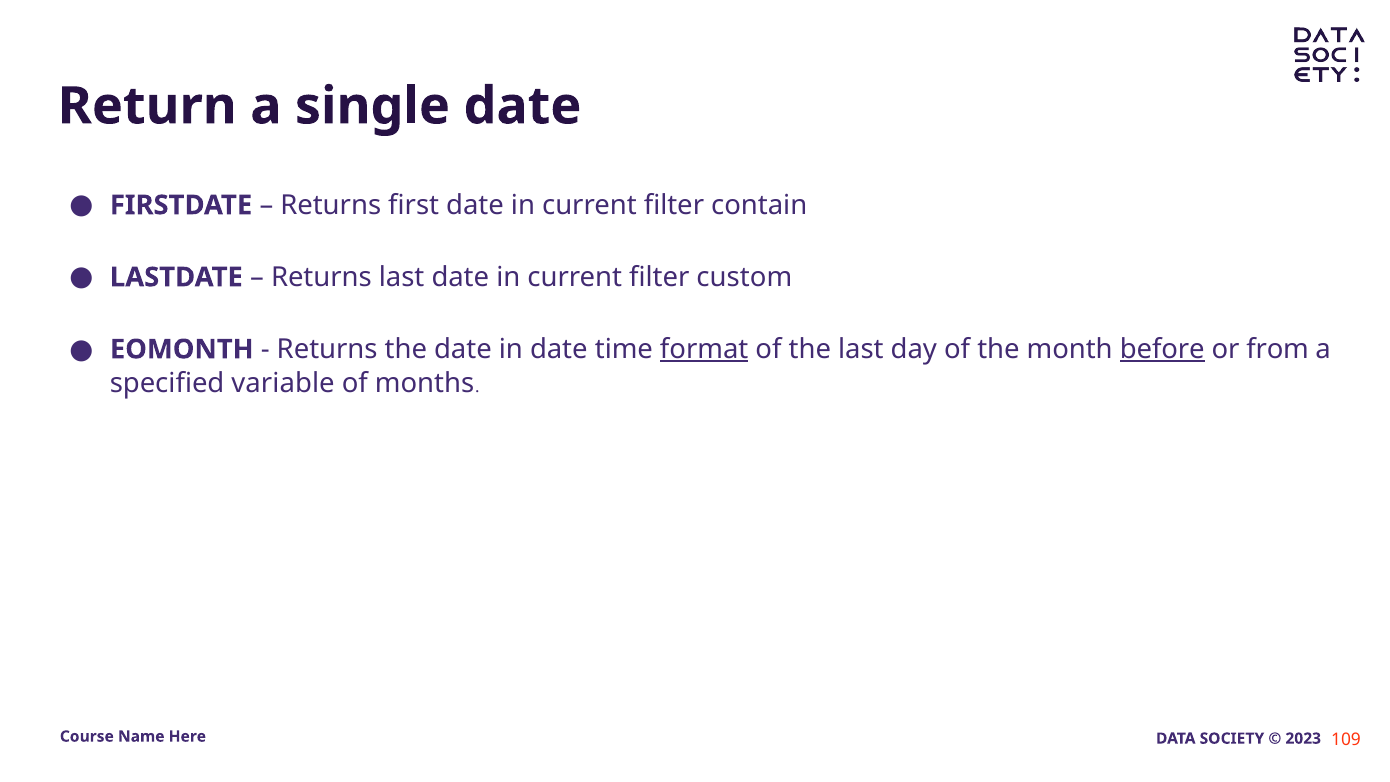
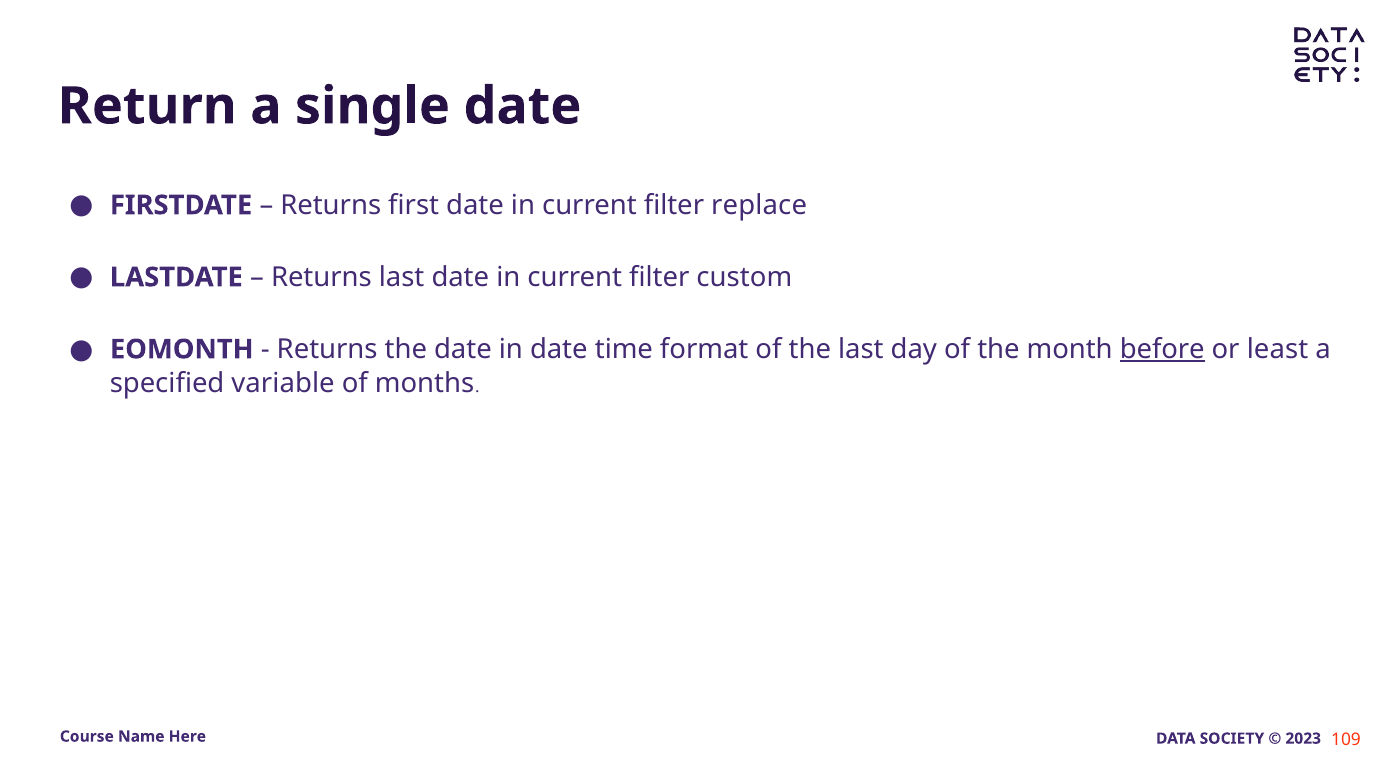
contain: contain -> replace (759, 205)
format underline: present -> none (704, 349)
from: from -> least (1277, 349)
